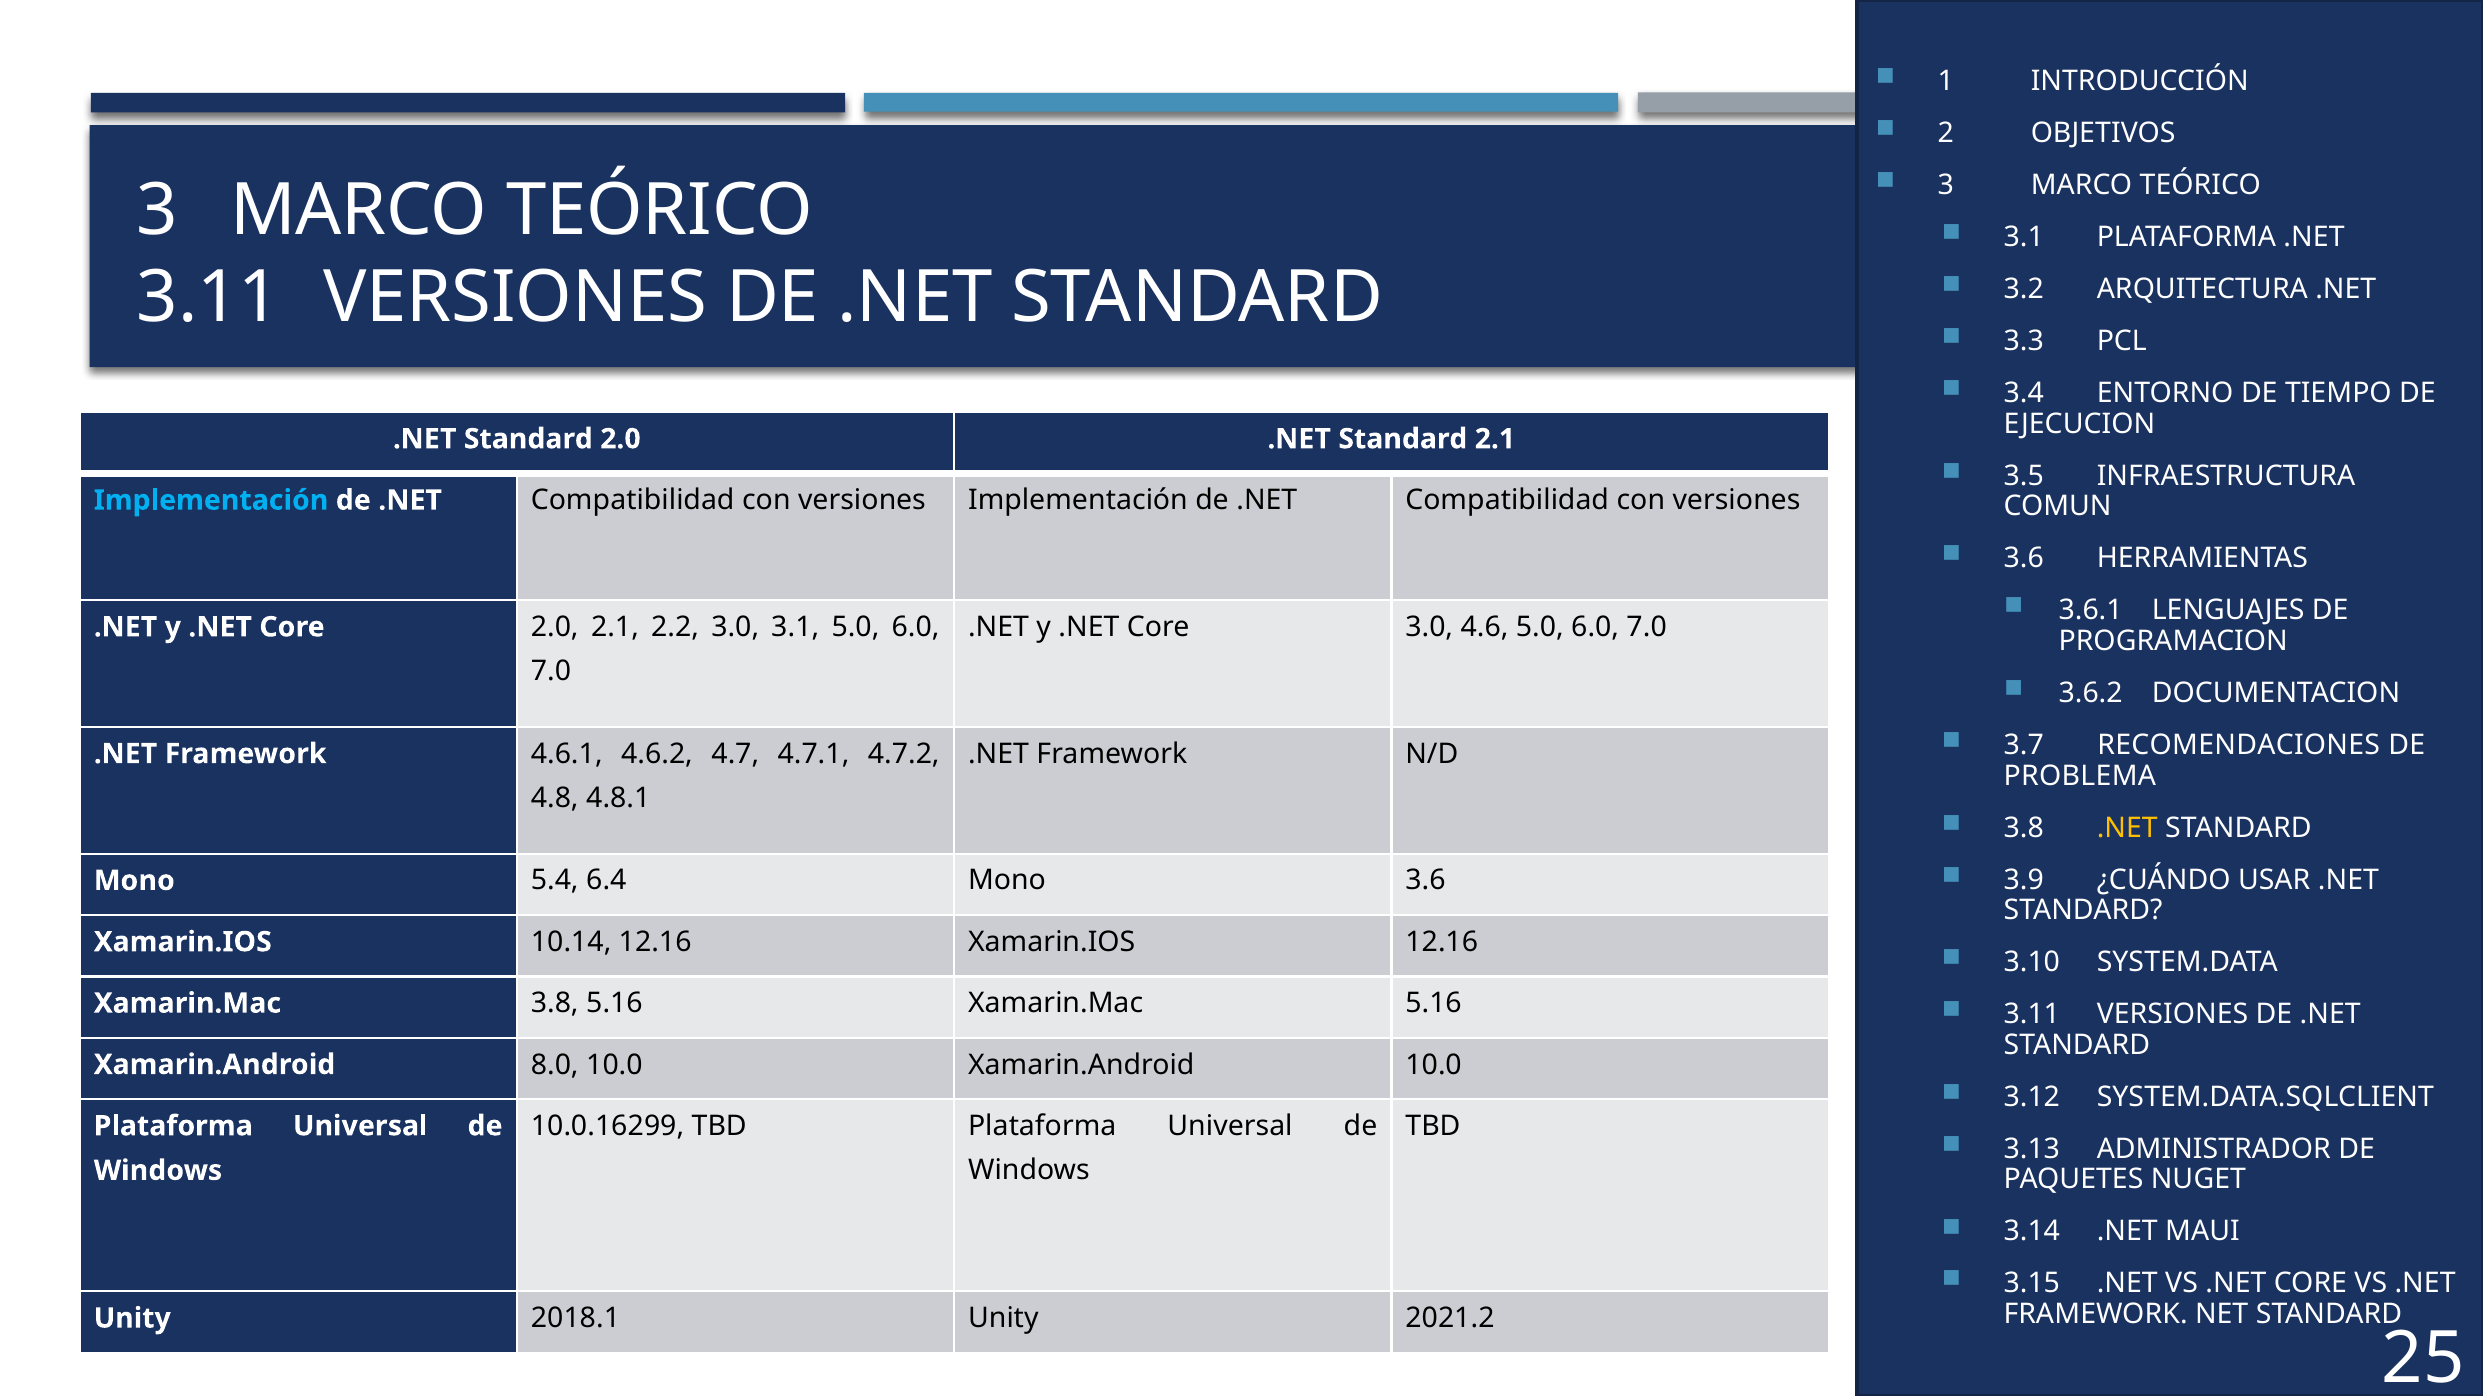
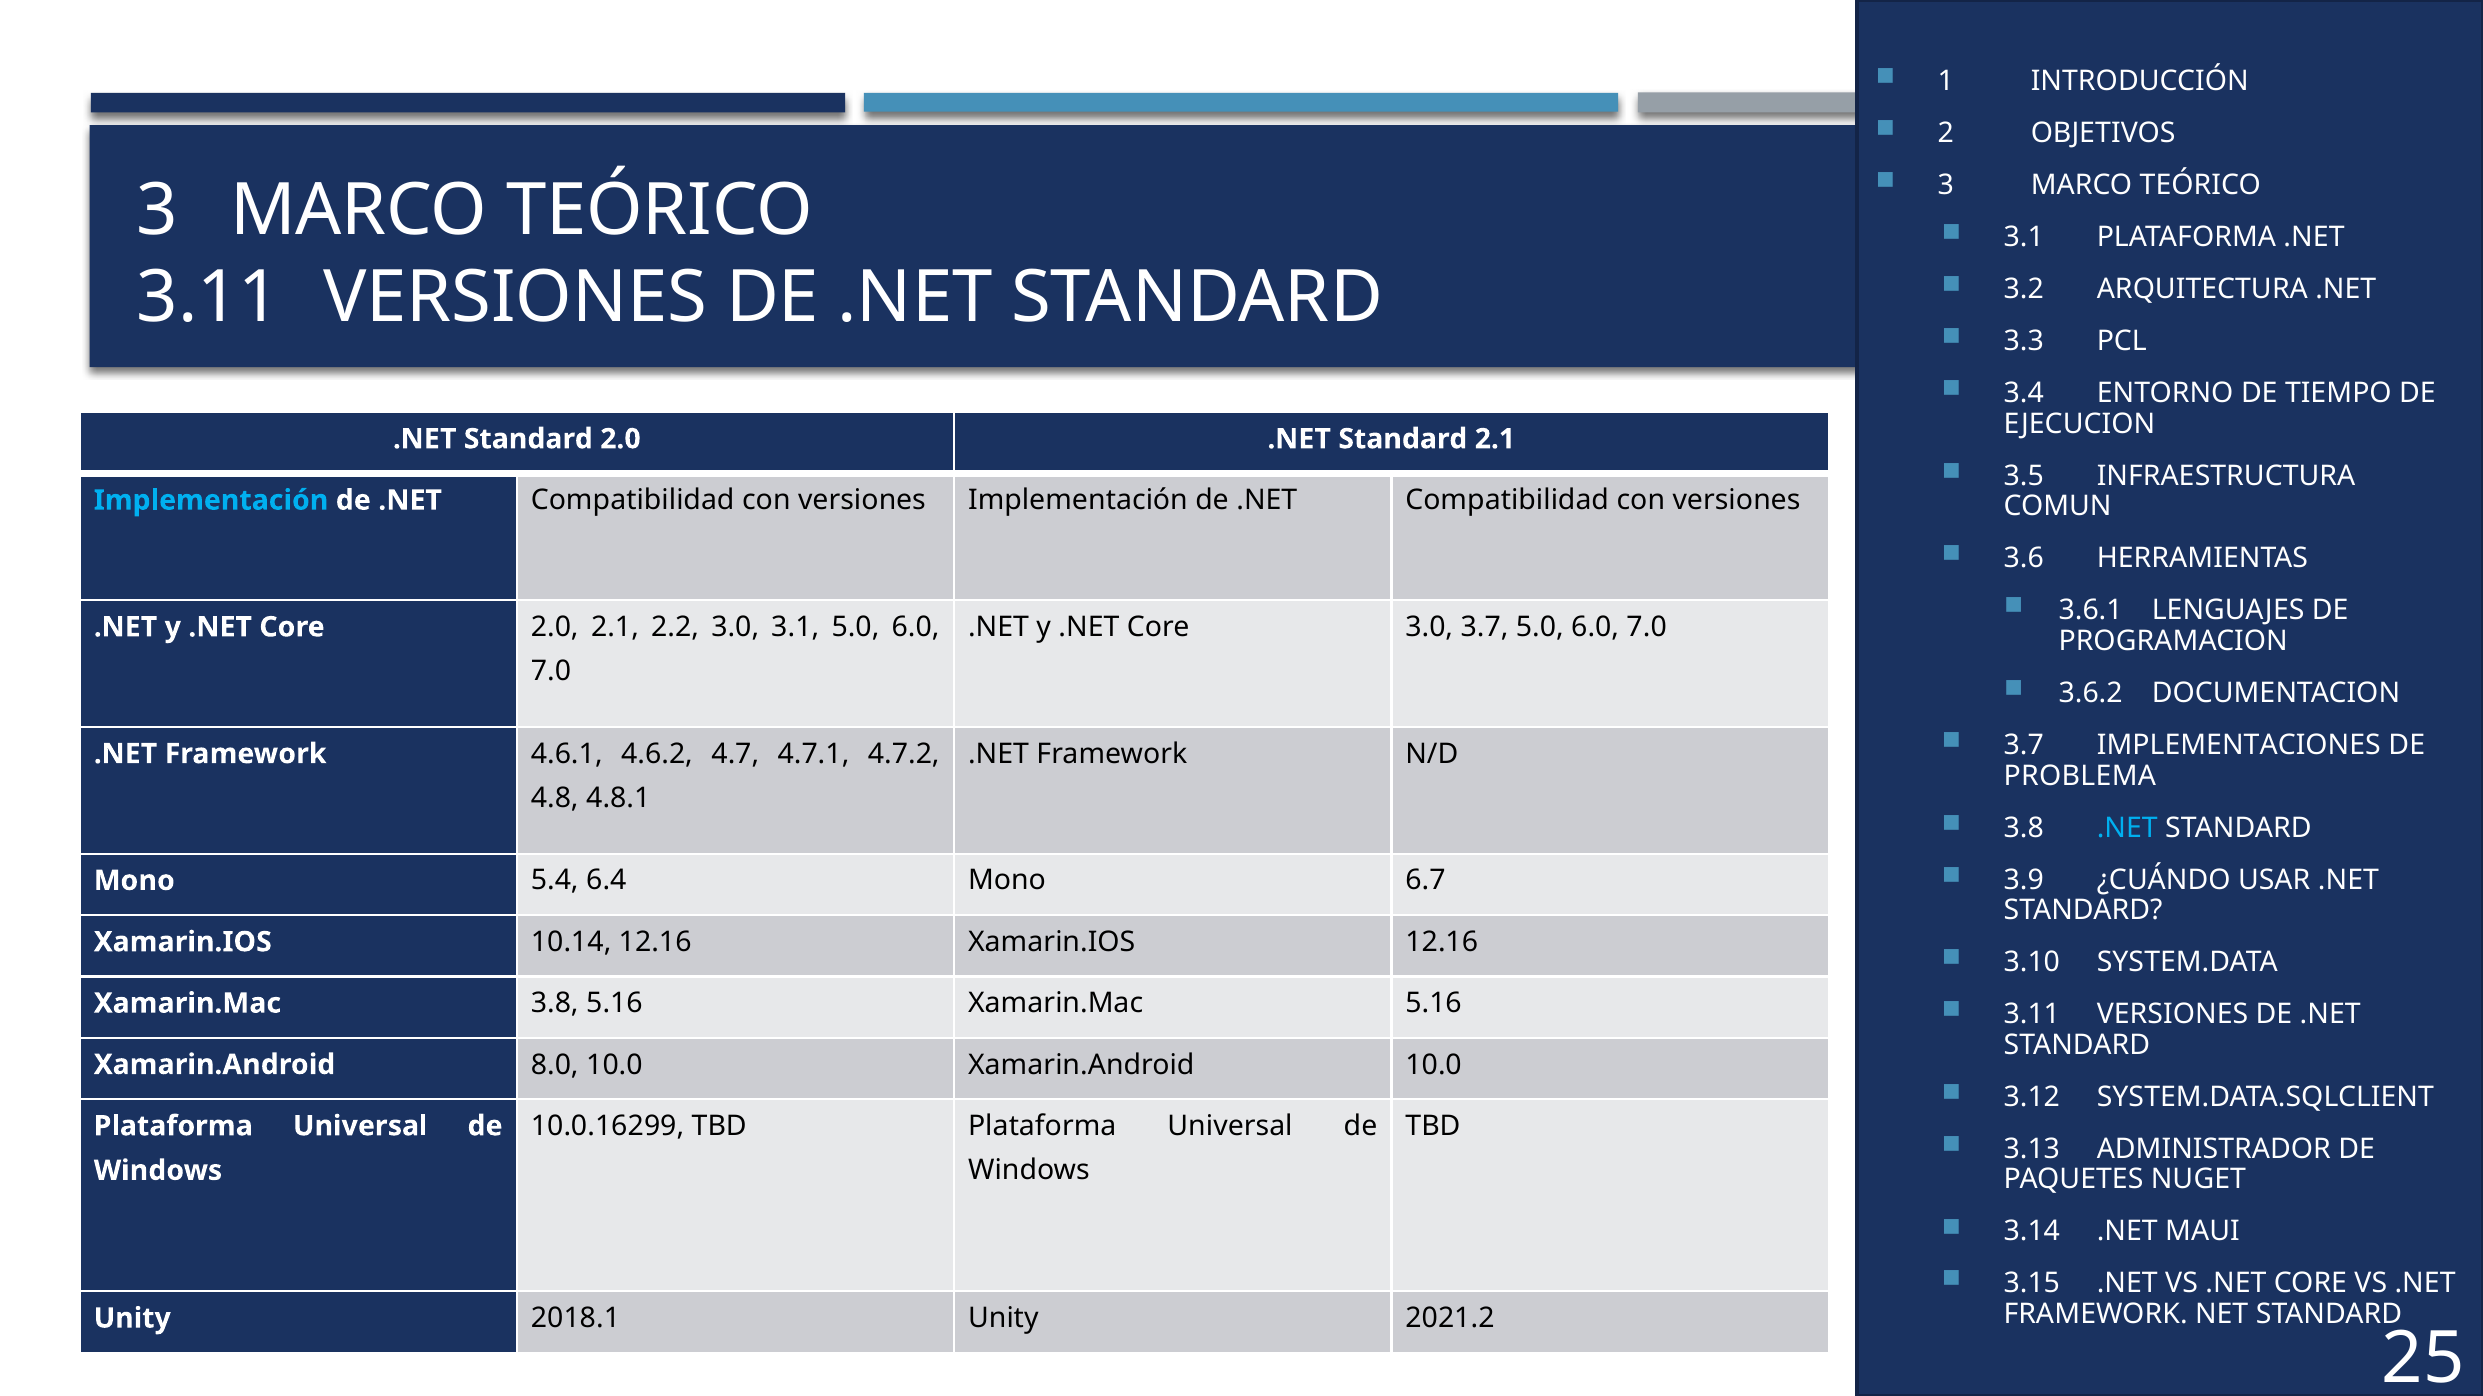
3.0 4.6: 4.6 -> 3.7 (1485, 627)
RECOMENDACIONES: RECOMENDACIONES -> IMPLEMENTACIONES (2239, 745)
.NET colour: yellow -> light blue (2127, 828)
Mono 3.6: 3.6 -> 6.7 (1426, 881)
